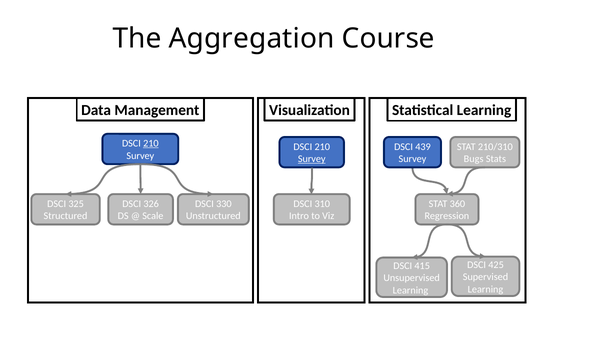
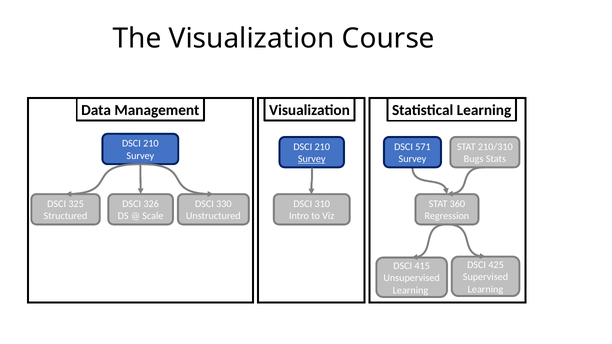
The Aggregation: Aggregation -> Visualization (252, 39)
210 underline: present -> none (151, 144)
439: 439 -> 571 (423, 147)
